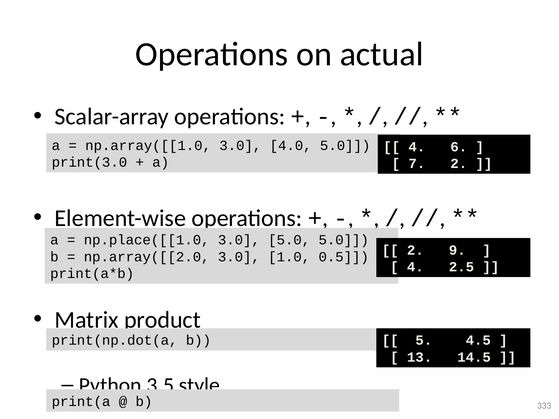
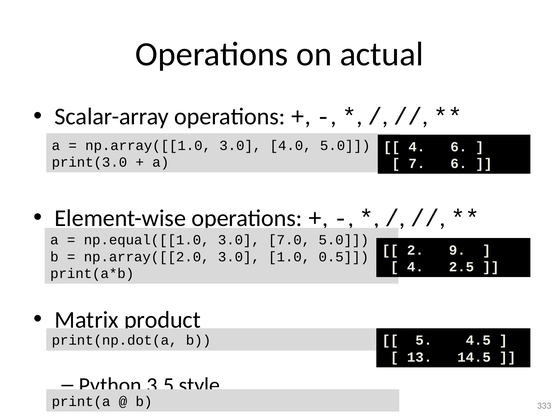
7 2: 2 -> 6 (459, 164)
np.place([[1.0: np.place([[1.0 -> np.equal([[1.0 (147, 240)
3.0 5.0: 5.0 -> 7.0 (289, 240)
